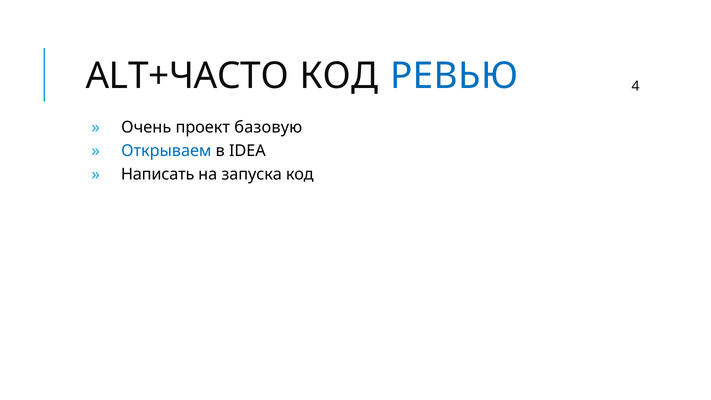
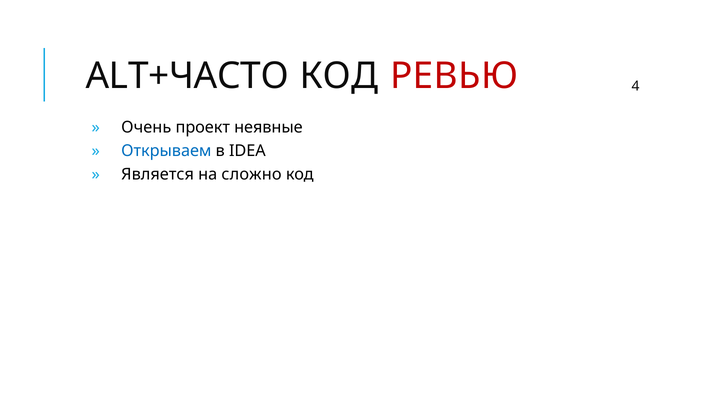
РЕВЬЮ colour: blue -> red (454, 76)
базовую: базовую -> неявные (268, 127)
Написать: Написать -> Является (158, 174)
запуска: запуска -> сложно (252, 174)
